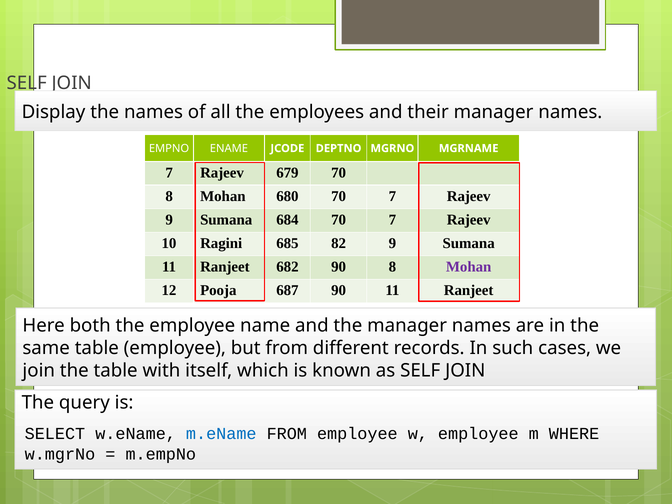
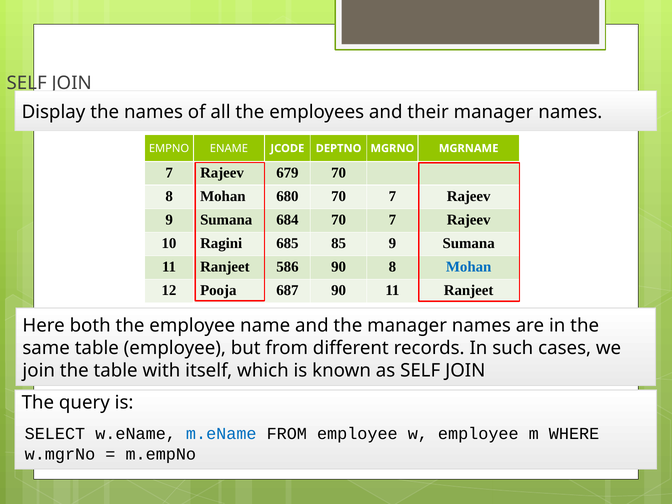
82: 82 -> 85 (339, 243)
682: 682 -> 586 (287, 267)
Mohan colour: purple -> blue (469, 267)
